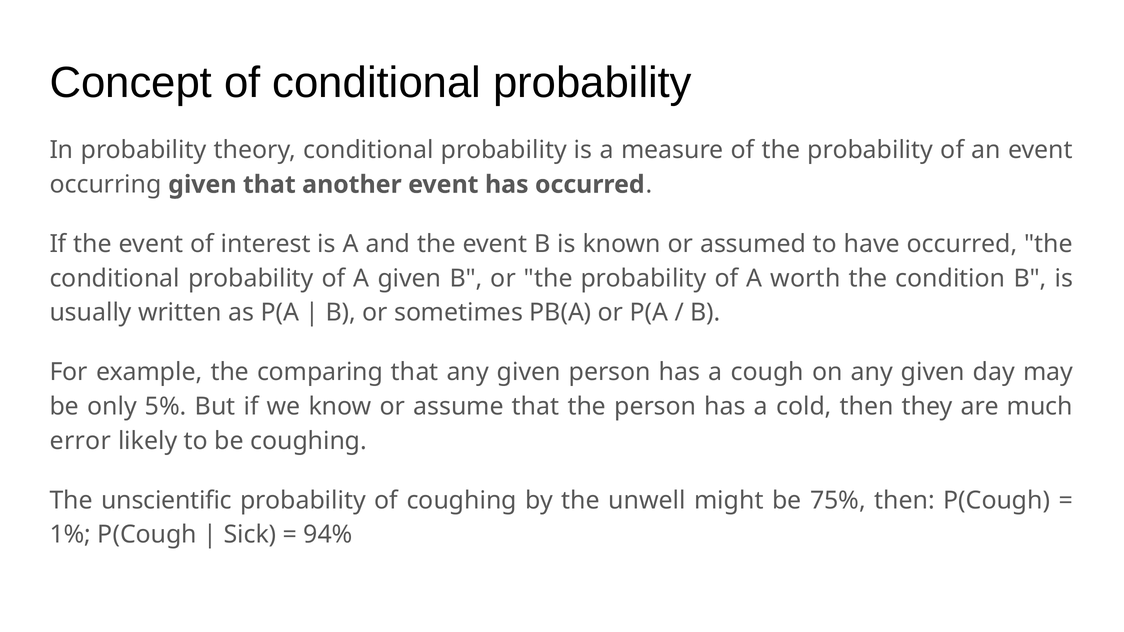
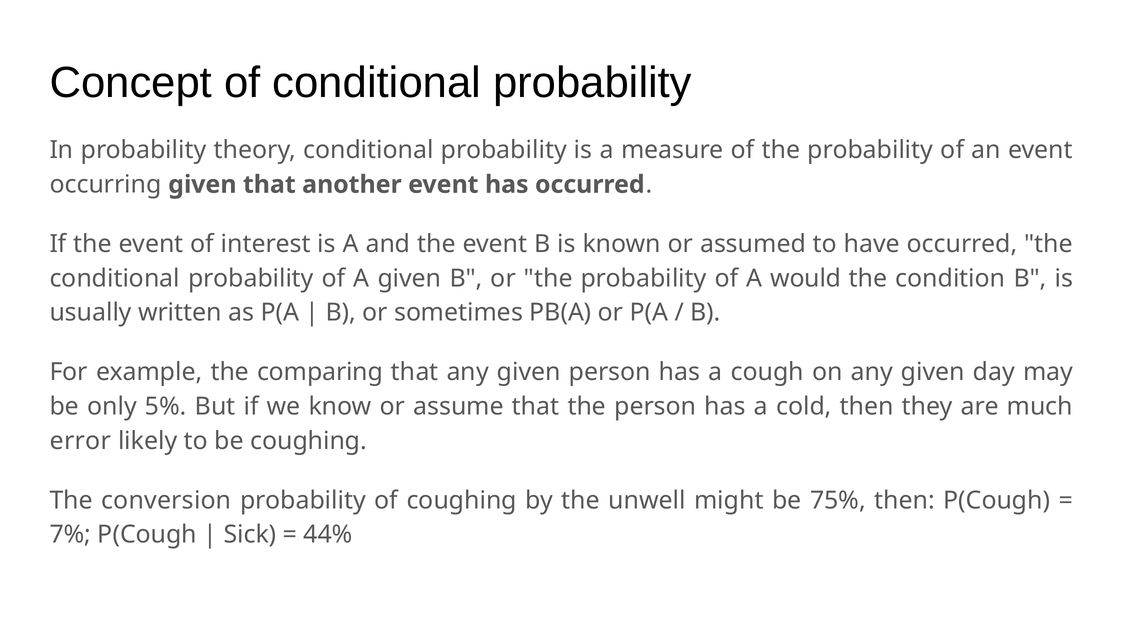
worth: worth -> would (806, 278)
unscientific: unscientific -> conversion (166, 501)
1%: 1% -> 7% (70, 535)
94%: 94% -> 44% (328, 535)
